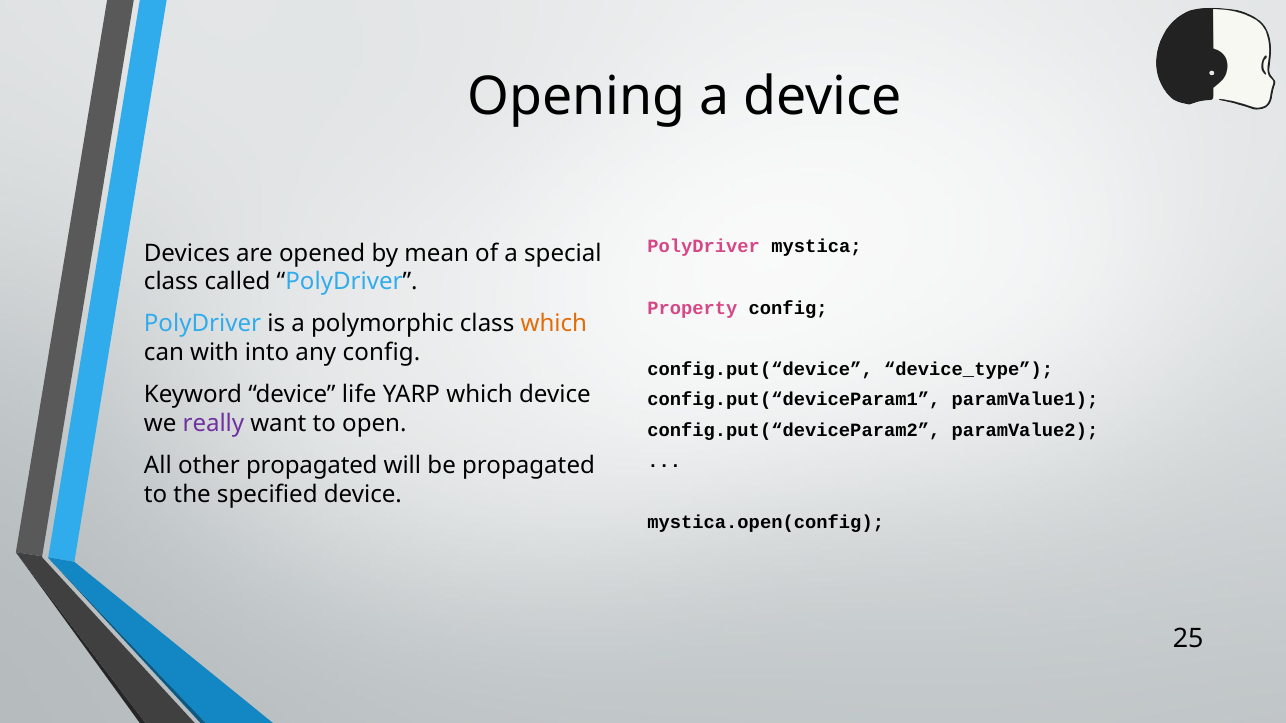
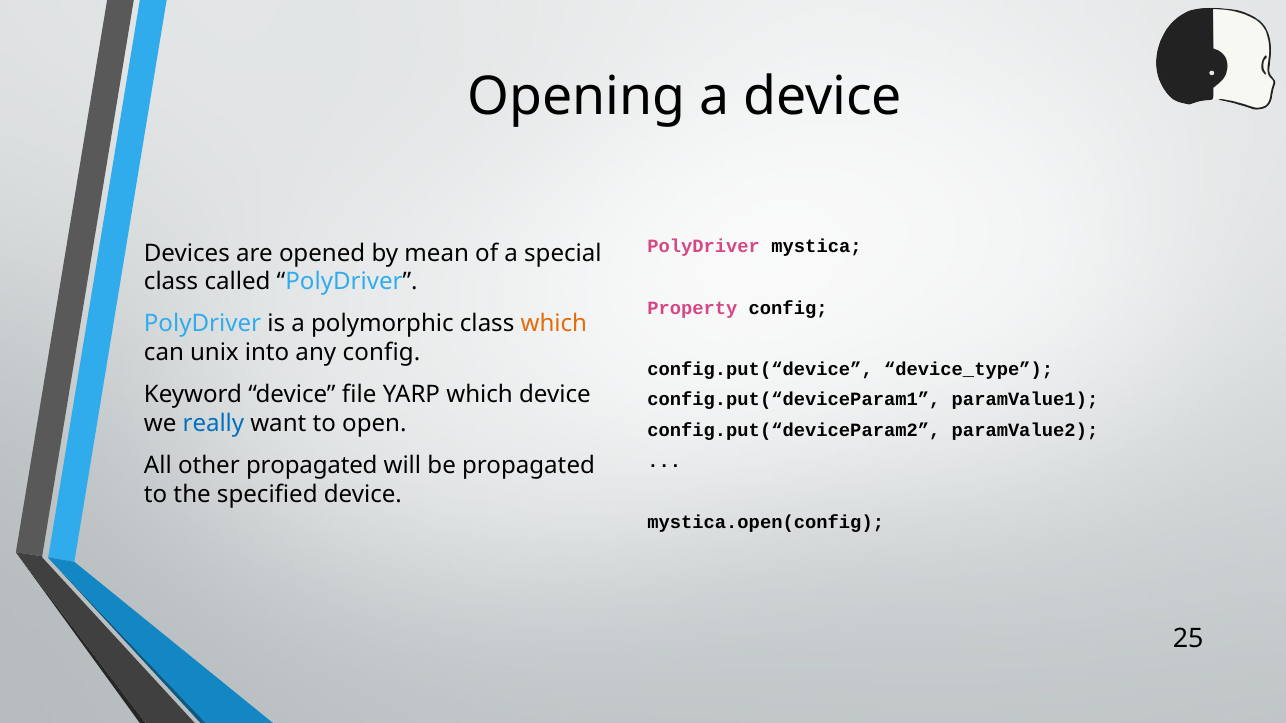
with: with -> unix (214, 353)
life: life -> file (359, 395)
really colour: purple -> blue (213, 424)
